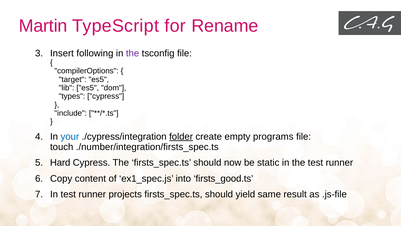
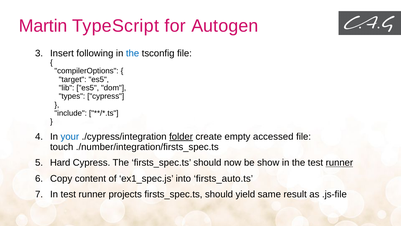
Rename: Rename -> Autogen (225, 26)
the colour: purple -> blue (133, 53)
programs: programs -> accessed (273, 136)
static: static -> show (268, 162)
runner underline: none -> present (339, 162)
firsts_good.ts: firsts_good.ts -> firsts_auto.ts (223, 178)
